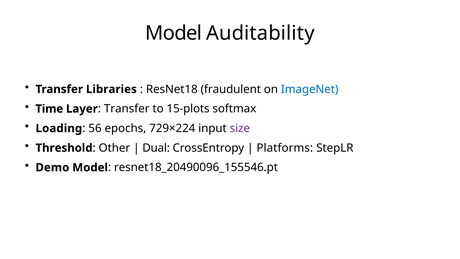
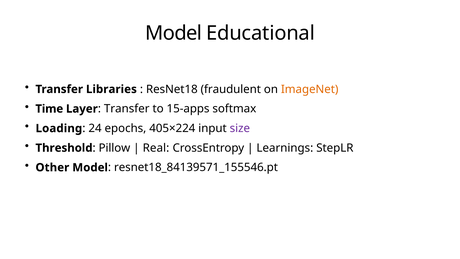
Auditability: Auditability -> Educational (261, 33)
ImageNet colour: blue -> orange (310, 89)
15-plots: 15-plots -> 15-apps (188, 109)
56: 56 -> 24 (95, 128)
729×224: 729×224 -> 405×224 (172, 128)
Other: Other -> Pillow (114, 148)
Dual: Dual -> Real (156, 148)
Platforms: Platforms -> Learnings (285, 148)
Demo: Demo -> Other (52, 167)
resnet18_20490096_155546.pt: resnet18_20490096_155546.pt -> resnet18_84139571_155546.pt (196, 167)
